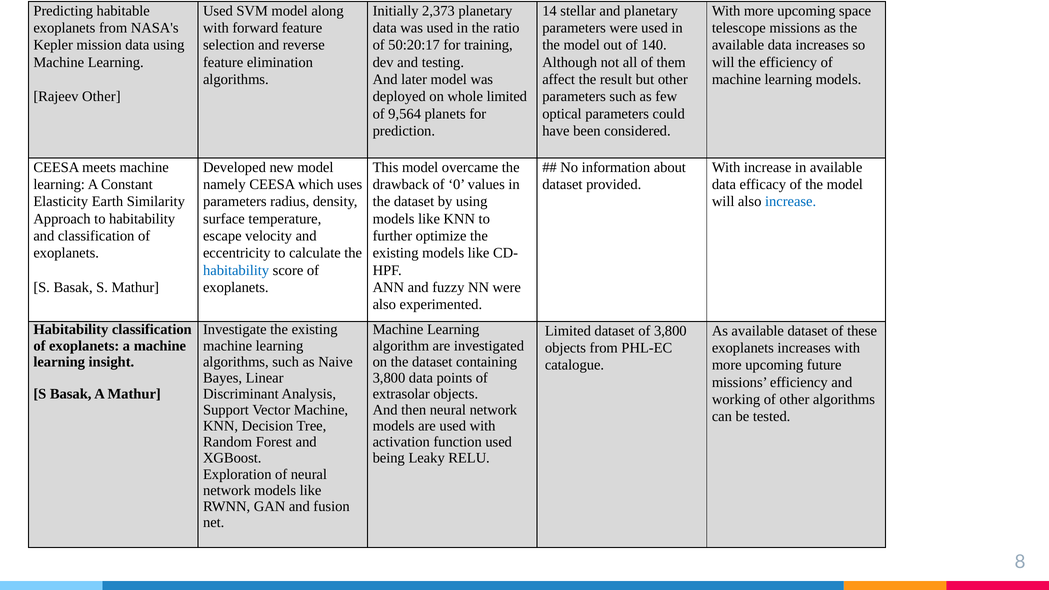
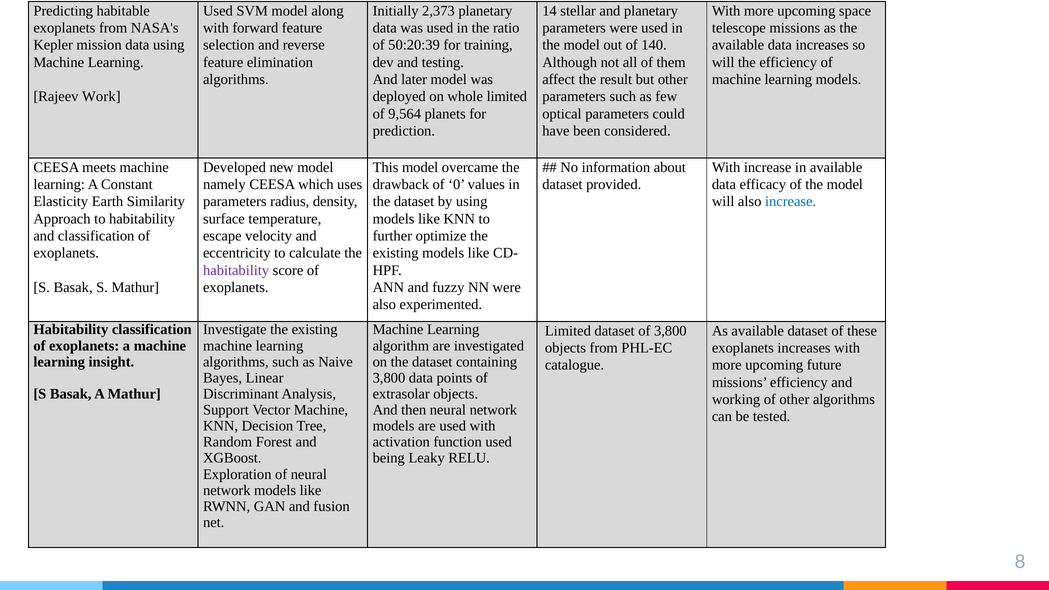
50:20:17: 50:20:17 -> 50:20:39 (414, 45)
Rajeev Other: Other -> Work (101, 97)
habitability colour: blue -> purple (236, 270)
